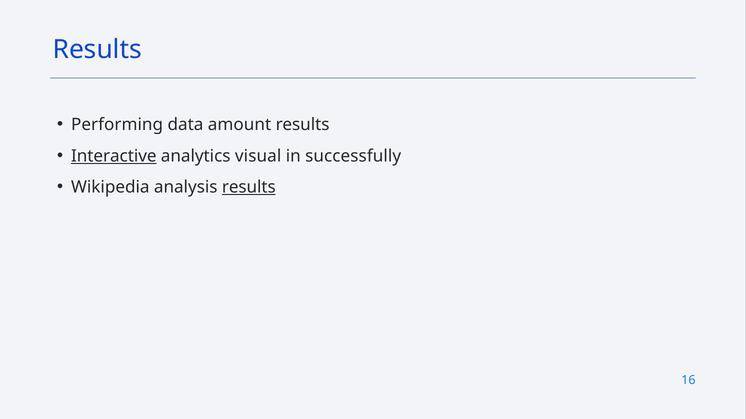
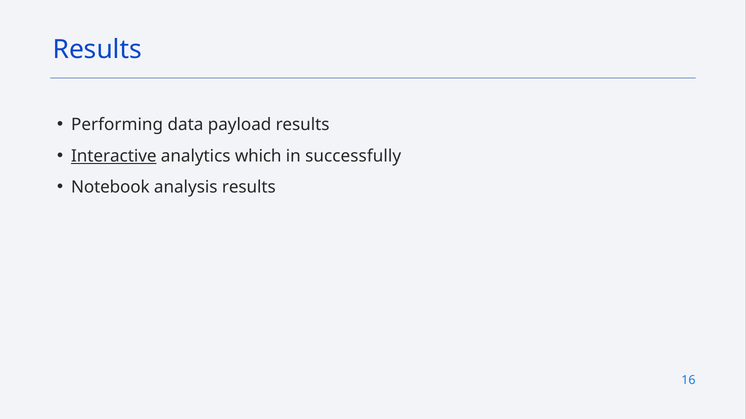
amount: amount -> payload (240, 125)
visual: visual -> which (258, 156)
Wikipedia: Wikipedia -> Notebook (110, 188)
results underline: present -> none (249, 188)
